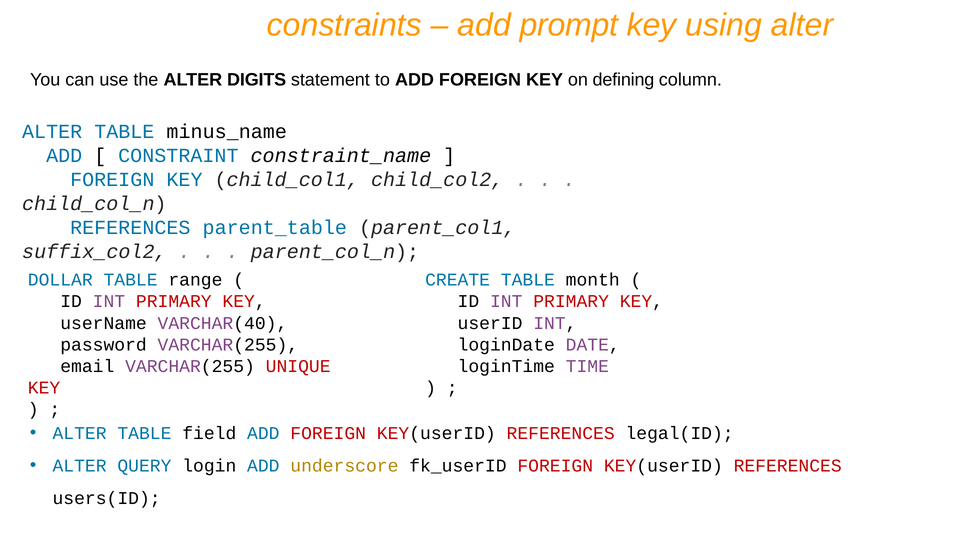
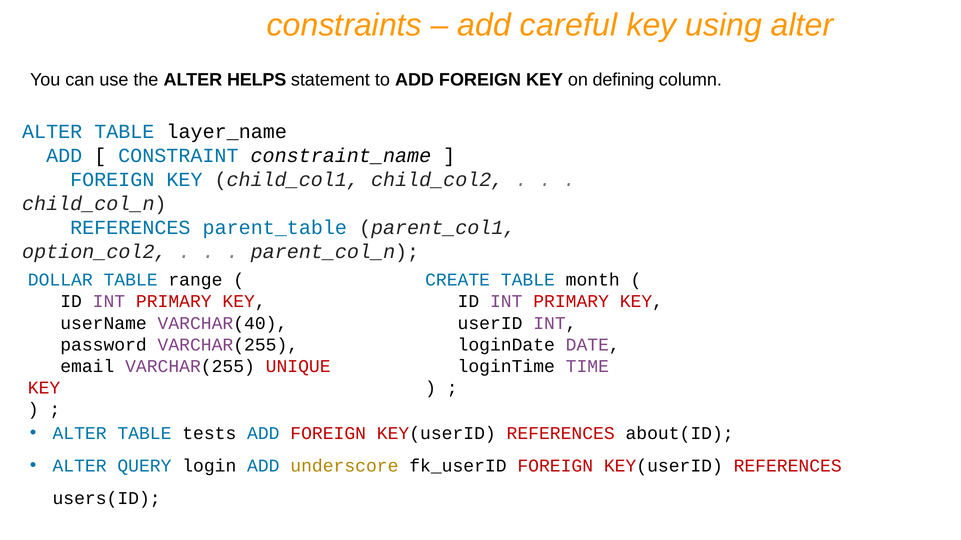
prompt: prompt -> careful (569, 25)
DIGITS: DIGITS -> HELPS (257, 80)
minus_name: minus_name -> layer_name (227, 132)
suffix_col2: suffix_col2 -> option_col2 (94, 252)
field: field -> tests (209, 434)
legal(ID: legal(ID -> about(ID (680, 434)
